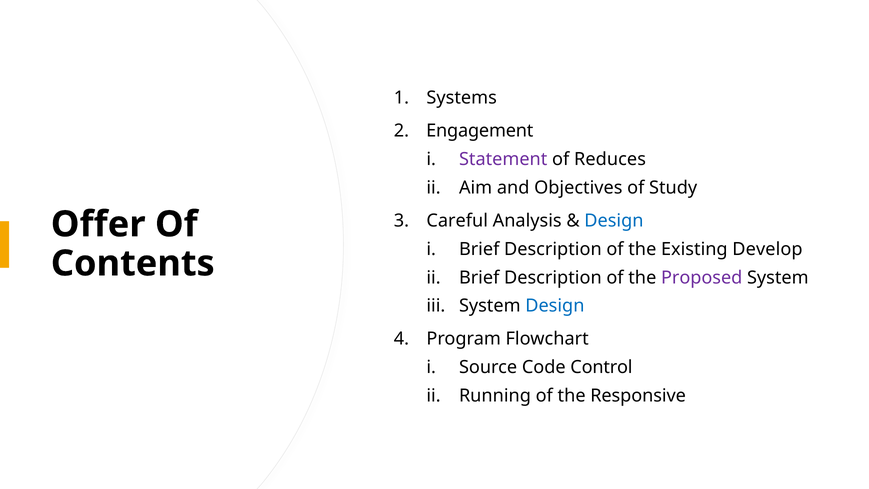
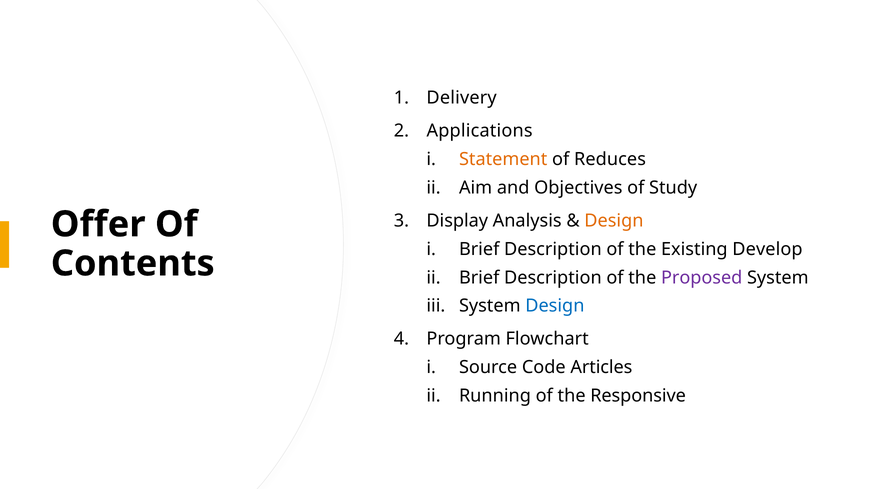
Systems: Systems -> Delivery (462, 98)
Engagement: Engagement -> Applications (480, 131)
Statement colour: purple -> orange (503, 159)
Careful: Careful -> Display (457, 221)
Design colour: blue -> orange (614, 221)
Control: Control -> Articles (601, 367)
